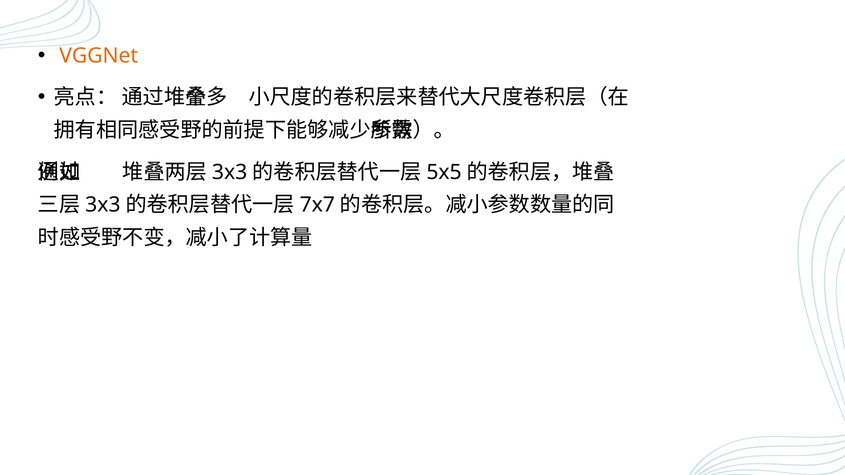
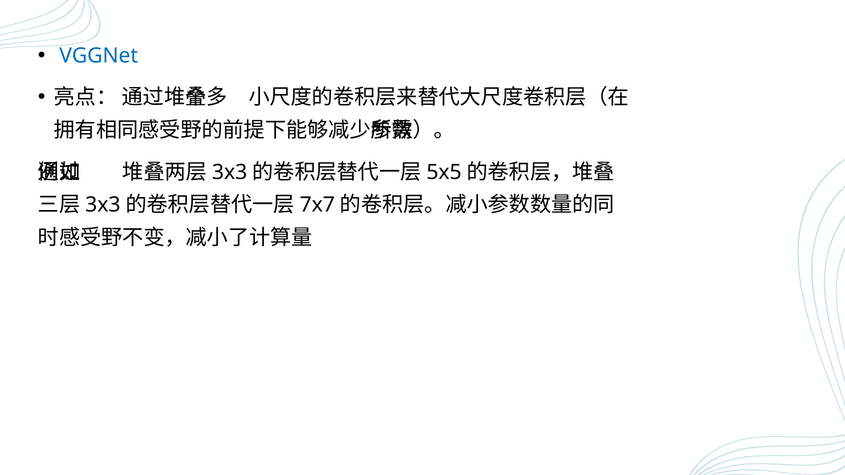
VGGNet colour: orange -> blue (99, 56)
